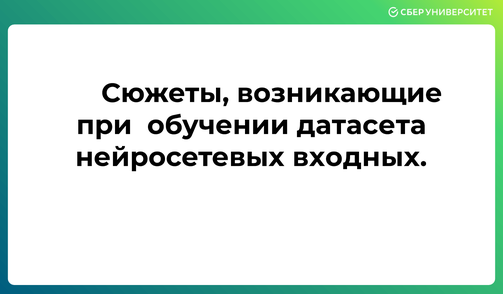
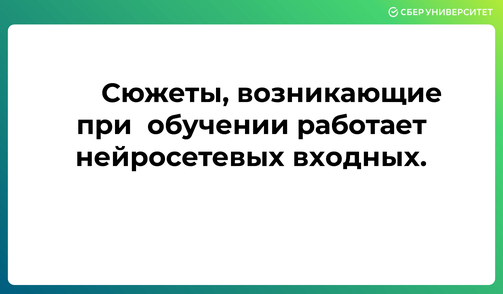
датасета: датасета -> работает (362, 126)
